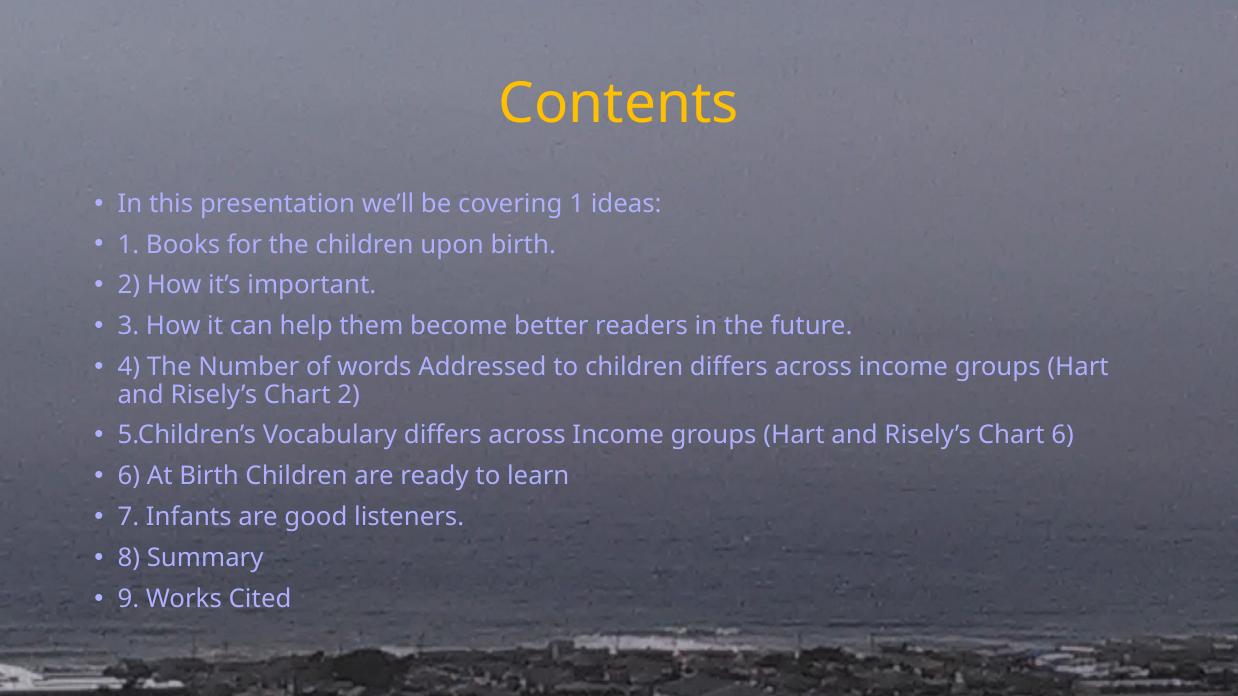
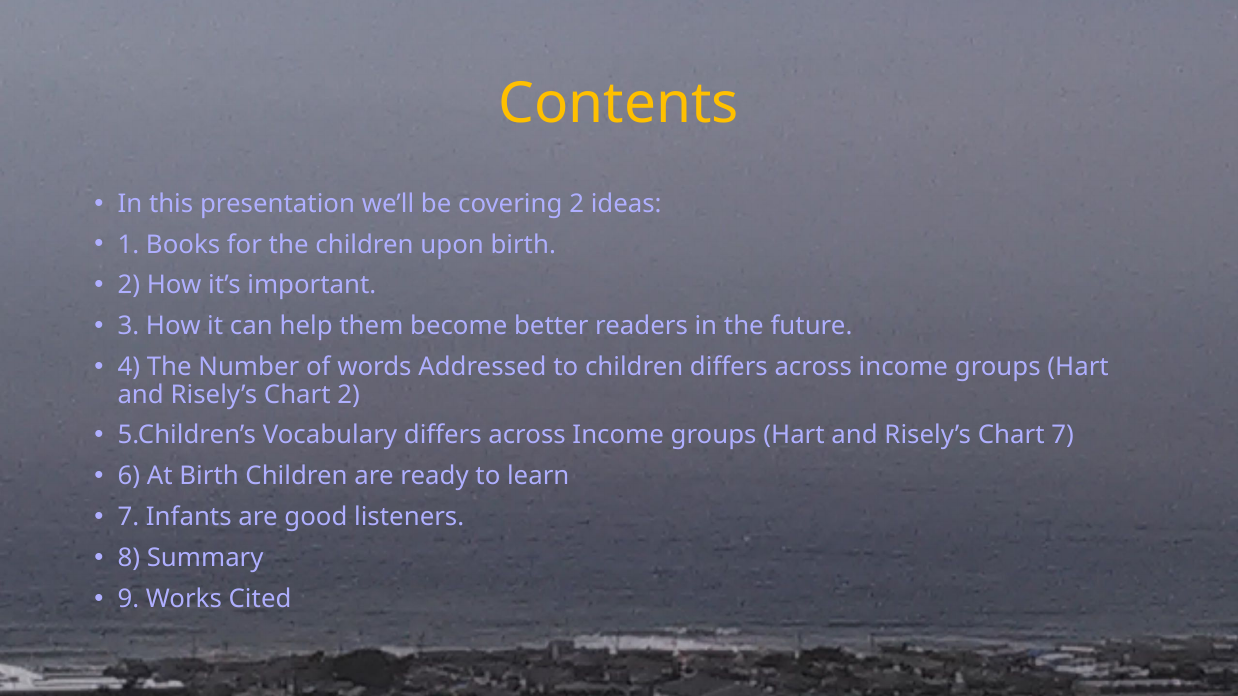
covering 1: 1 -> 2 (577, 204)
Chart 6: 6 -> 7 (1063, 436)
